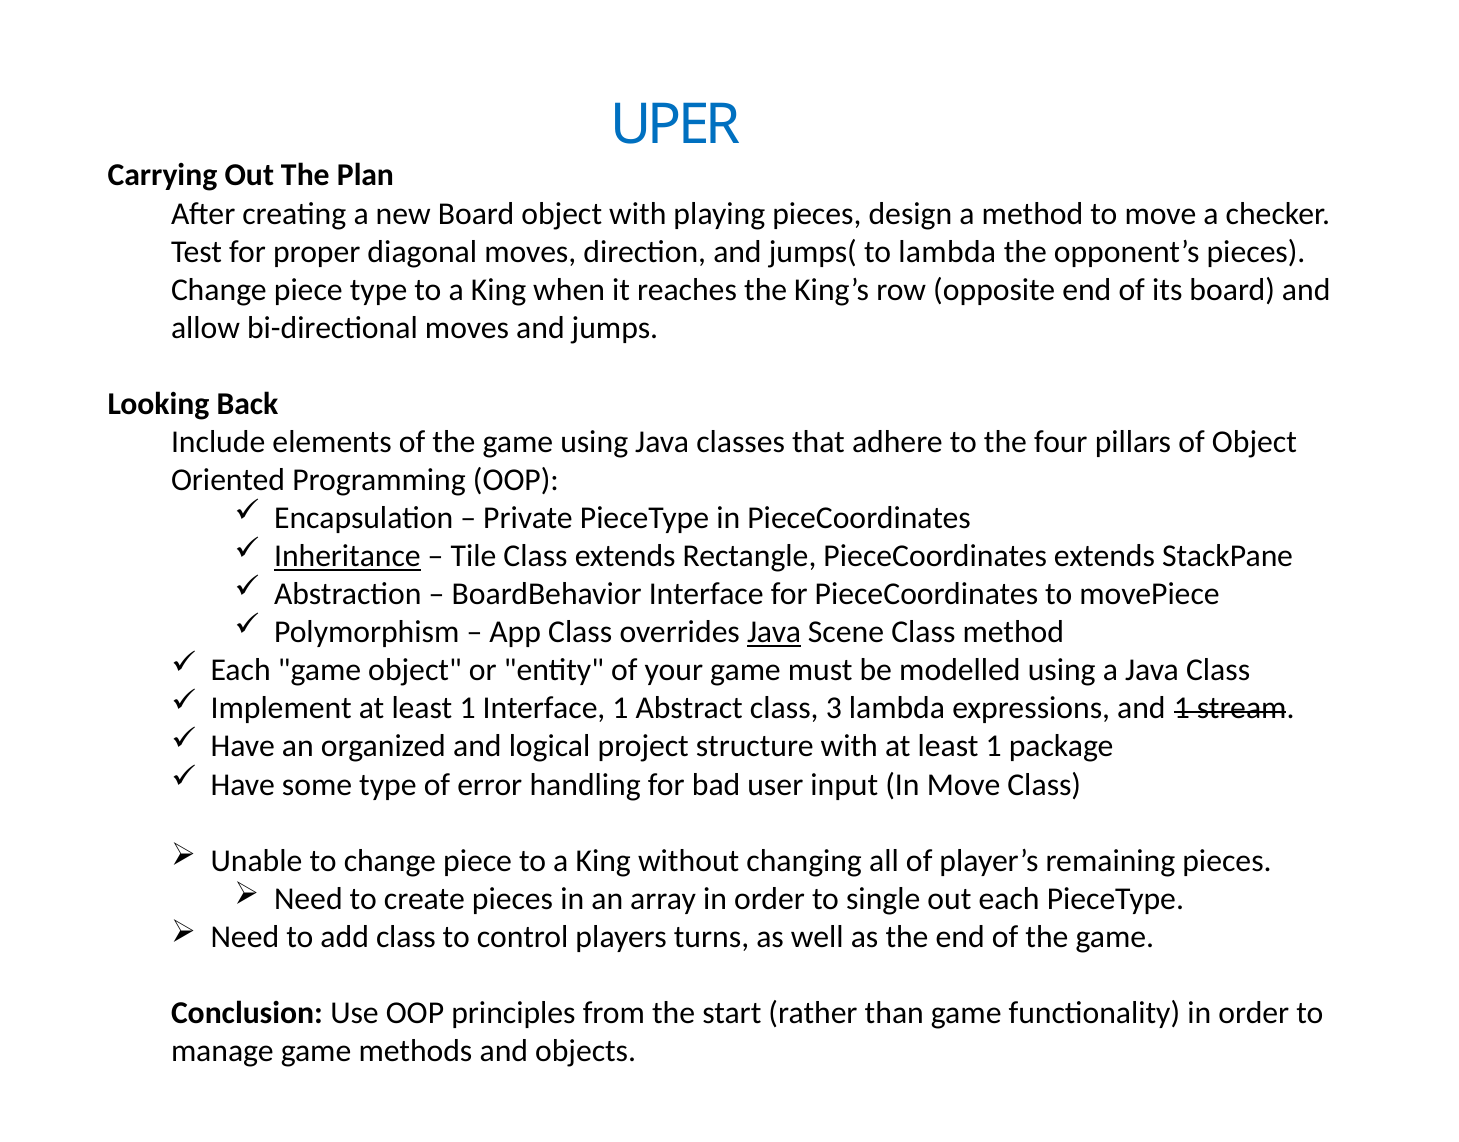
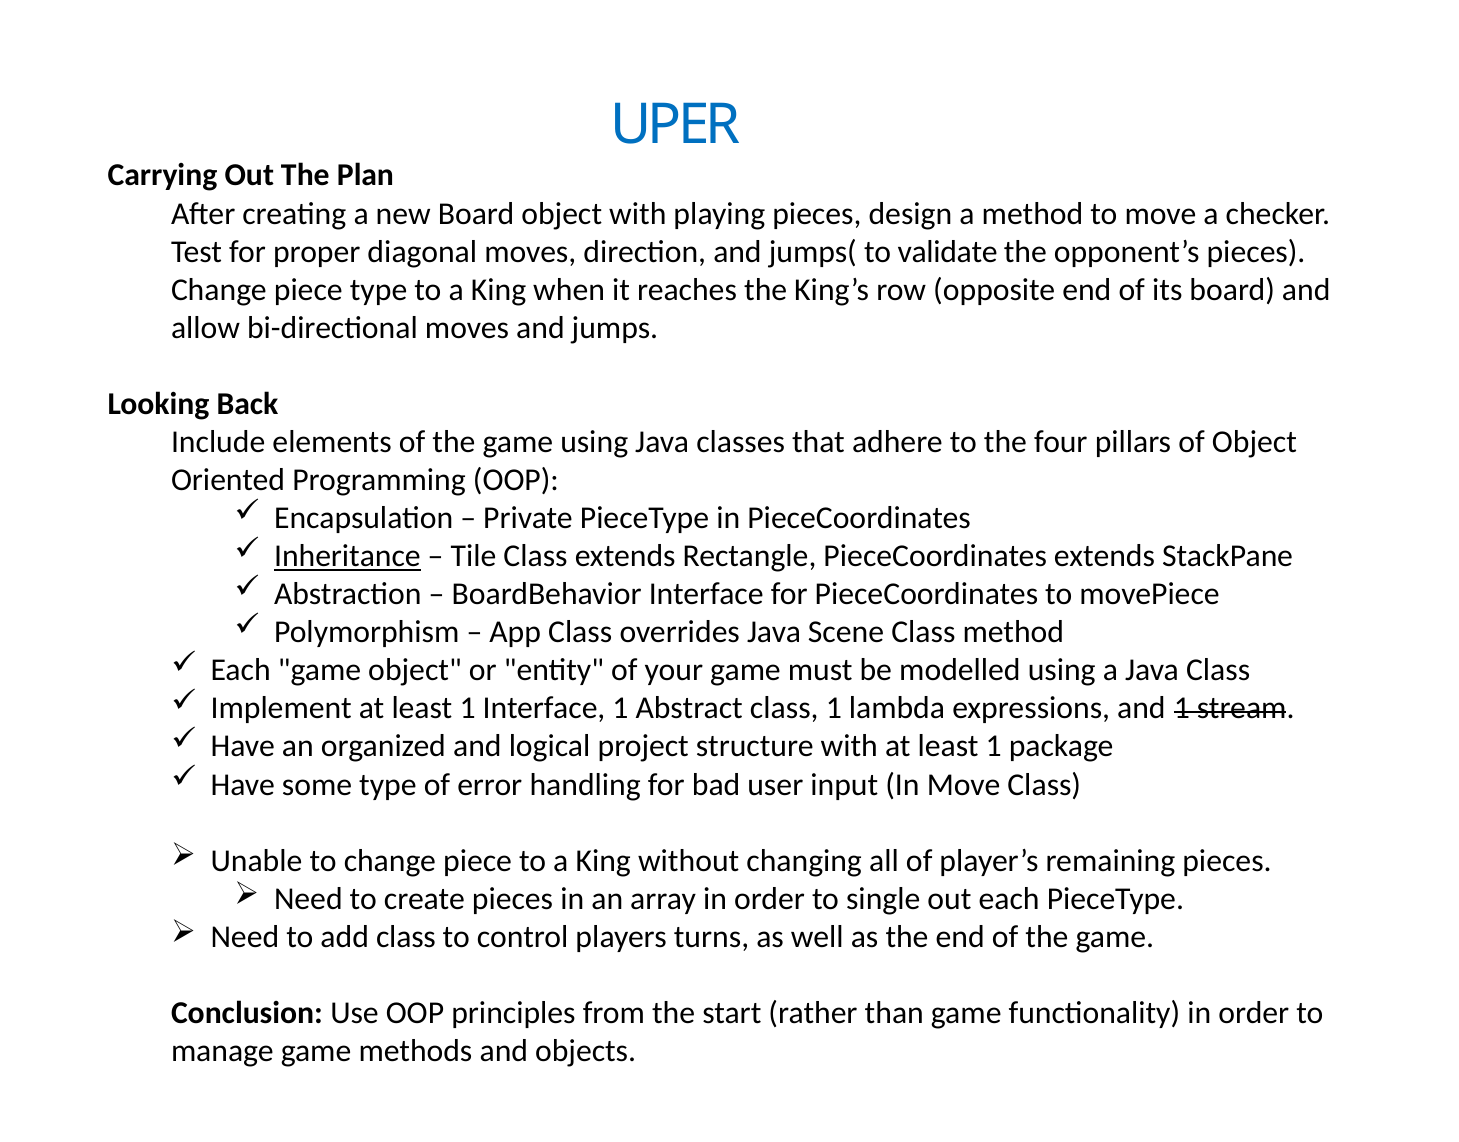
to lambda: lambda -> validate (948, 252)
Java underline: present -> none (774, 632)
class 3: 3 -> 1 (834, 708)
